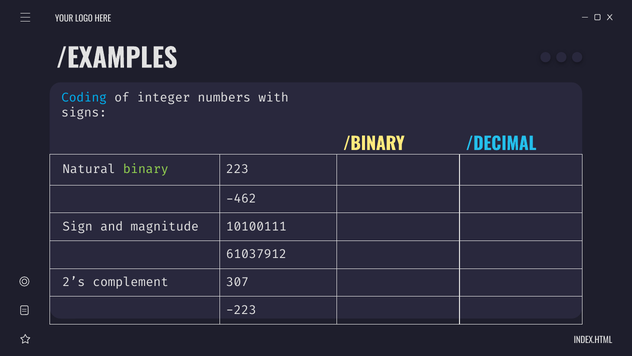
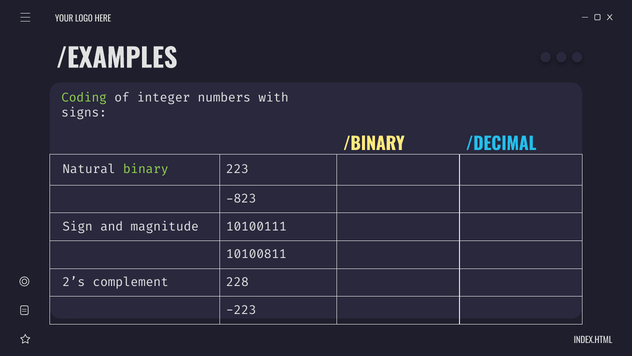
Coding colour: light blue -> light green (84, 98)
-462: -462 -> -823 (241, 198)
61037912: 61037912 -> 10100811 (256, 254)
307: 307 -> 228 (237, 282)
